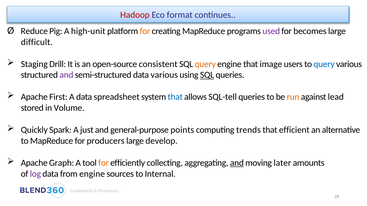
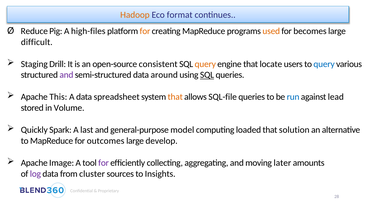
Hadoop colour: red -> orange (135, 15)
high-unit: high-unit -> high-files (88, 31)
used colour: purple -> orange (271, 31)
image: image -> locate (271, 64)
data various: various -> around (164, 75)
First: First -> This (58, 97)
that colour: blue -> orange (175, 97)
SQL-tell: SQL-tell -> SQL-file (223, 97)
run colour: orange -> blue (293, 97)
just: just -> last (87, 130)
points: points -> model (182, 130)
trends: trends -> loaded (249, 130)
efficient: efficient -> solution (294, 130)
producers: producers -> outcomes (106, 141)
Graph: Graph -> Image (62, 163)
for colour: orange -> purple (104, 163)
and underline: present -> none (237, 163)
from engine: engine -> cluster (92, 174)
Internal: Internal -> Insights (160, 174)
